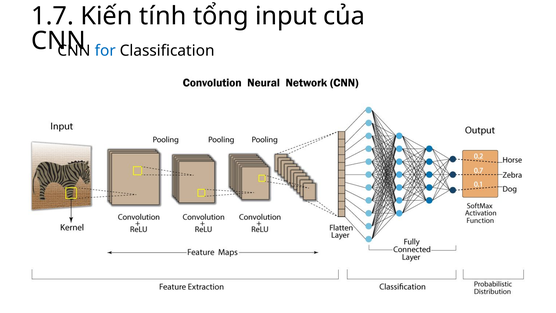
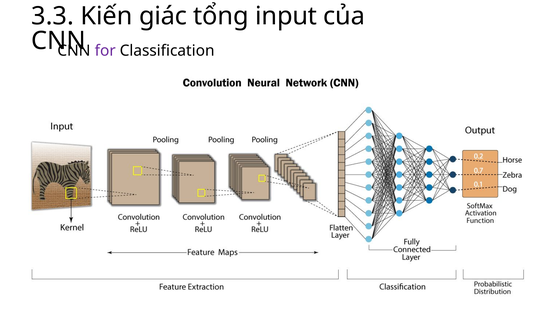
1.7: 1.7 -> 3.3 (53, 16)
tính: tính -> giác (163, 16)
for colour: blue -> purple (105, 51)
